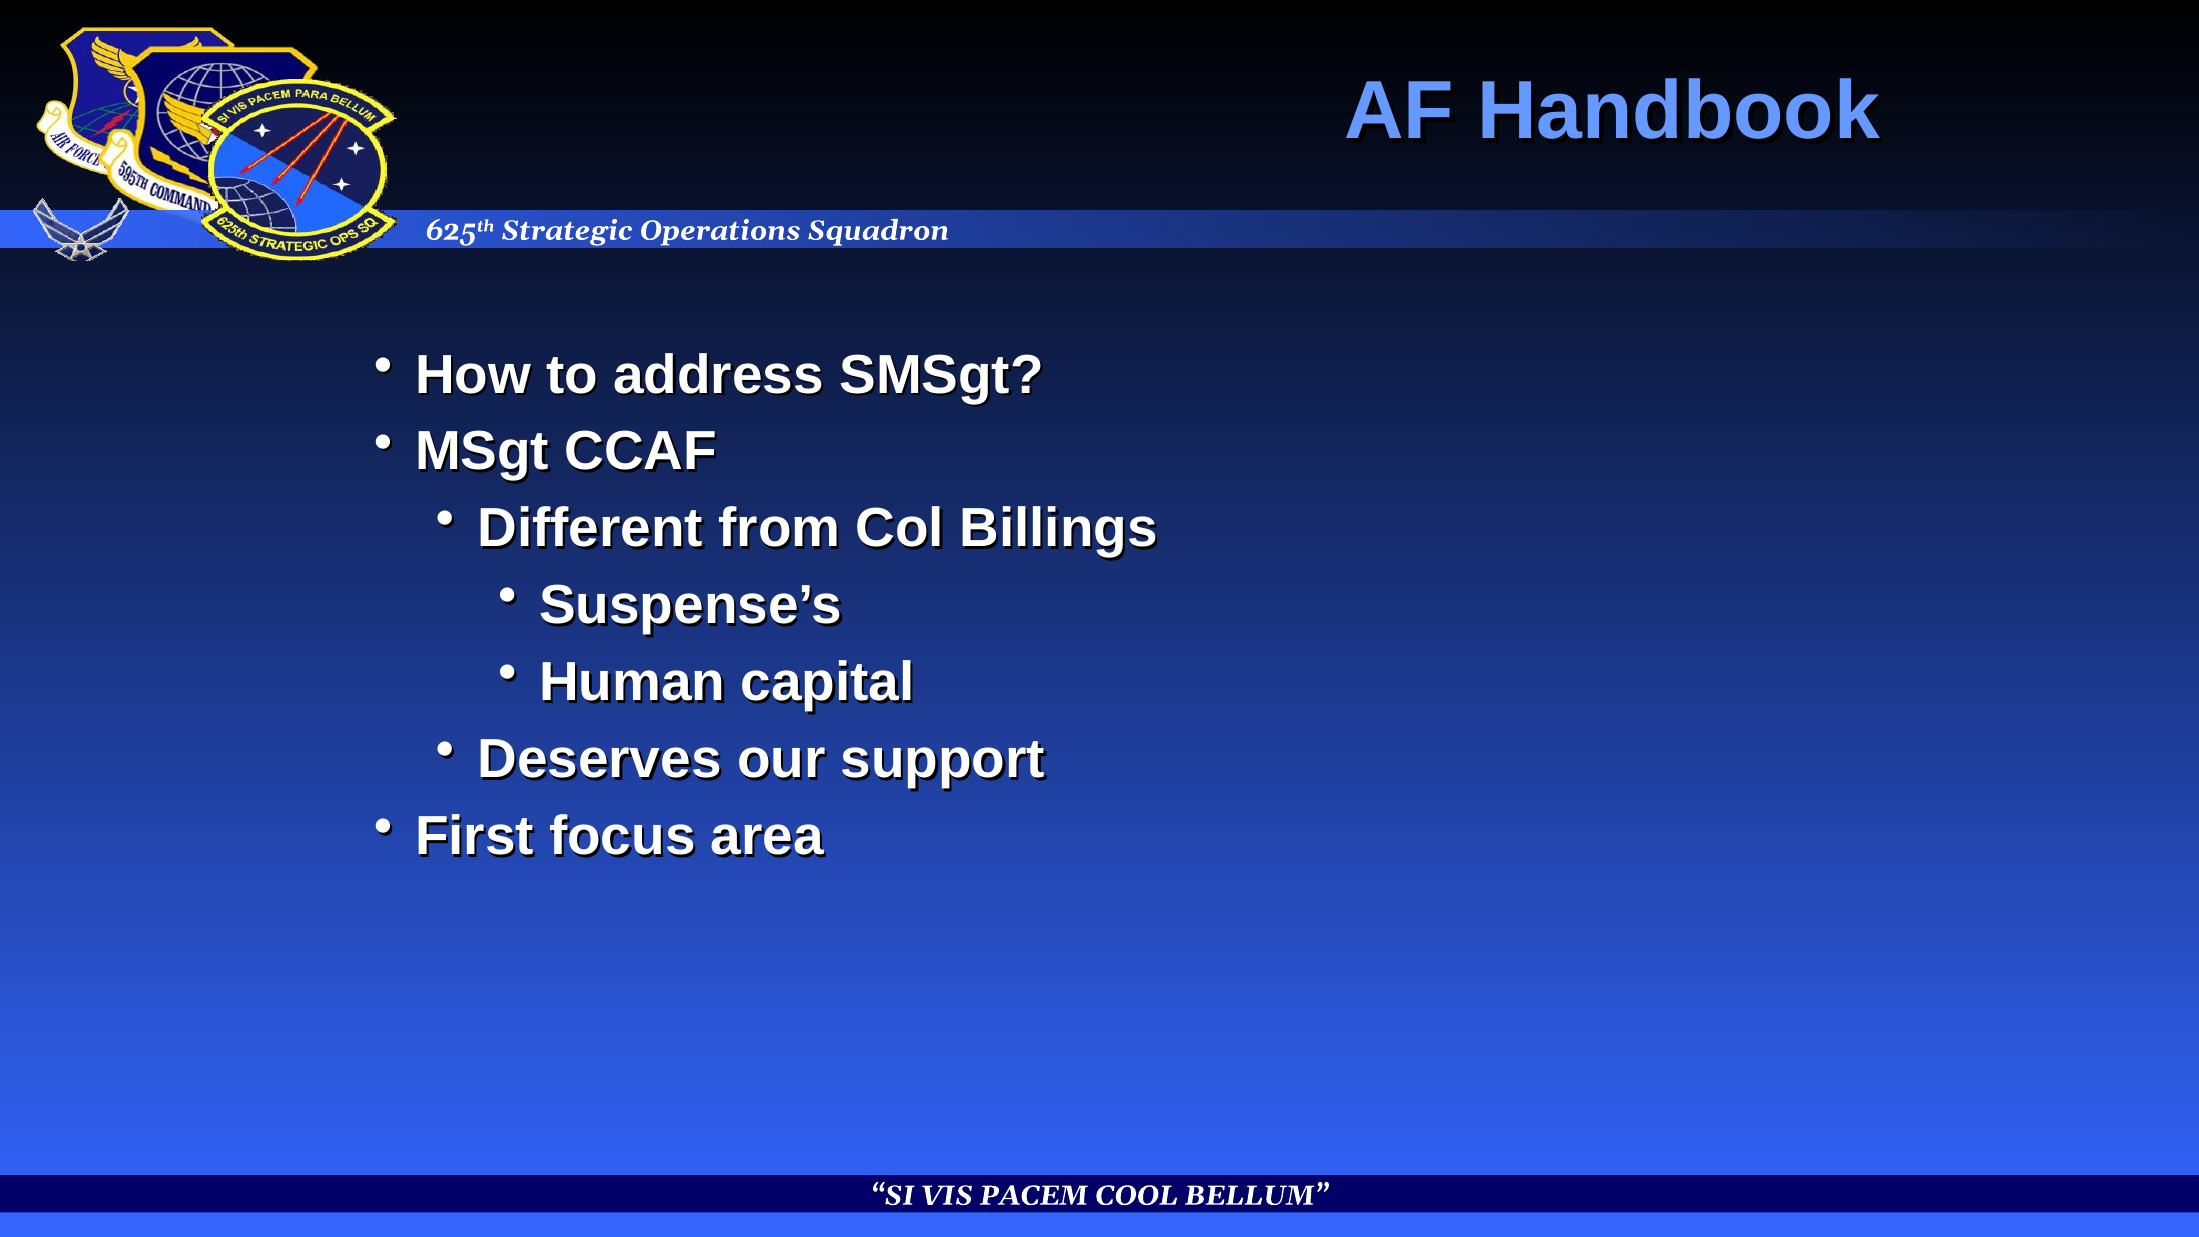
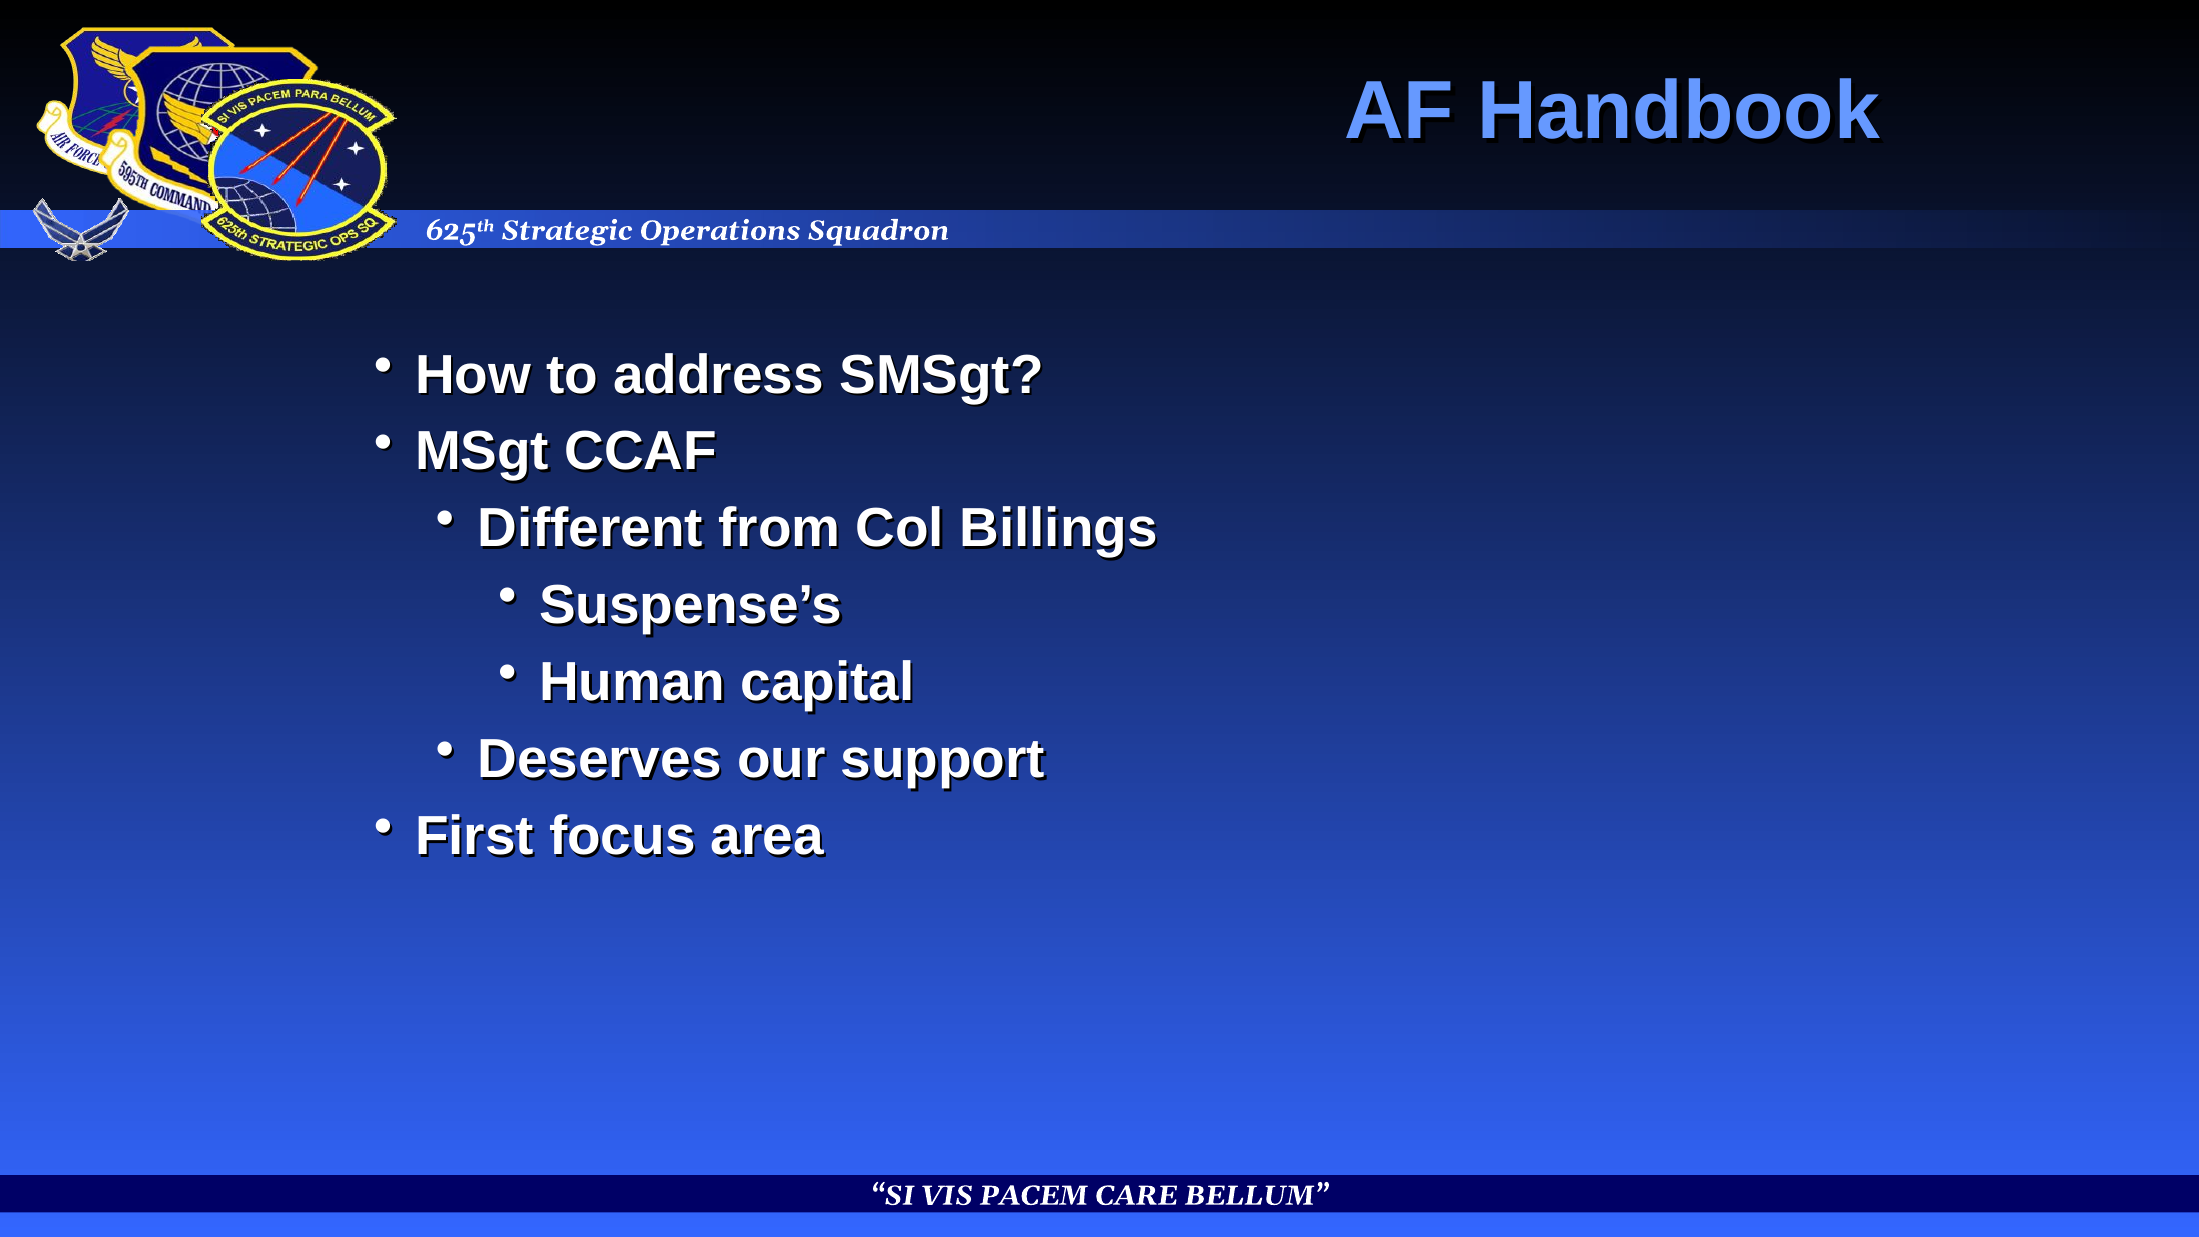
COOL: COOL -> CARE (1136, 1196)
